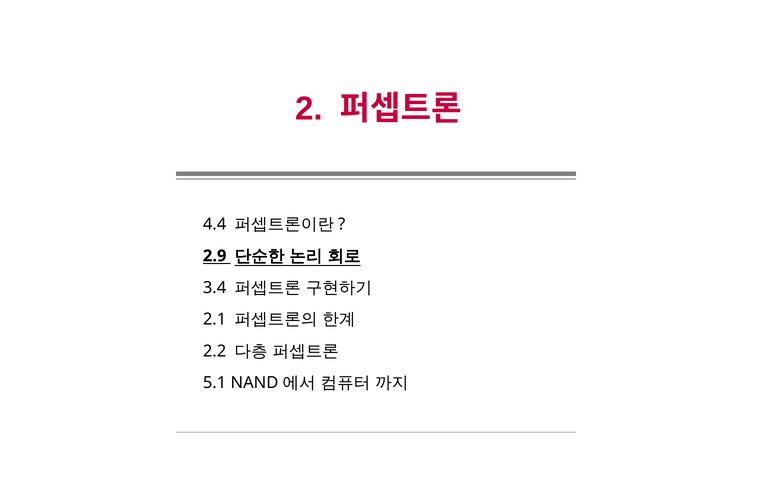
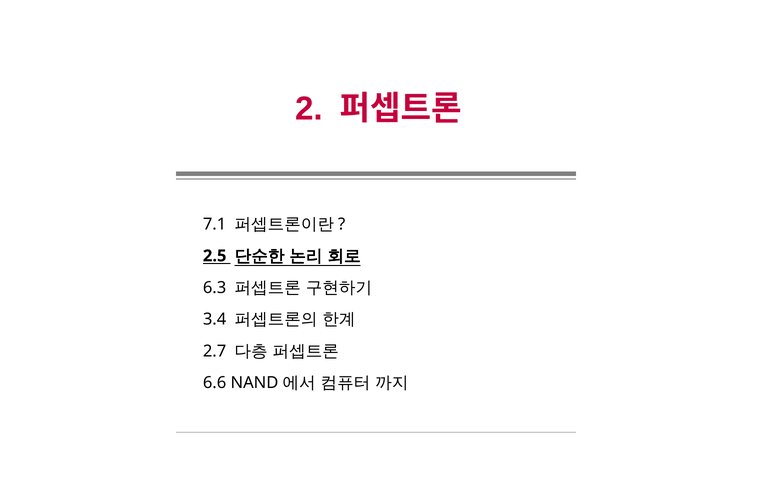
4.4: 4.4 -> 7.1 (215, 224)
2.9: 2.9 -> 2.5 (215, 256)
3.4: 3.4 -> 6.3 (215, 288)
2.1: 2.1 -> 3.4 (215, 319)
2.2: 2.2 -> 2.7 (215, 351)
5.1: 5.1 -> 6.6 (215, 383)
